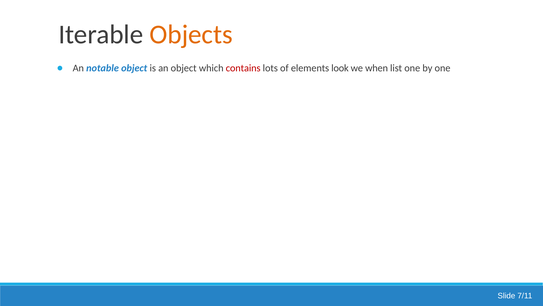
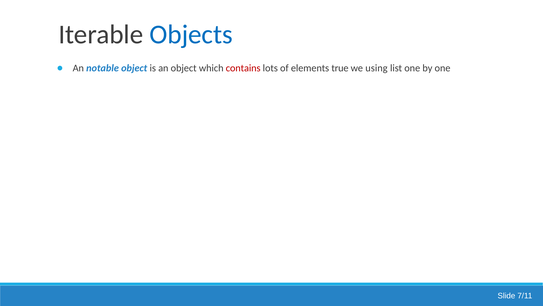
Objects colour: orange -> blue (191, 34)
look: look -> true (340, 68)
when: when -> using (377, 68)
